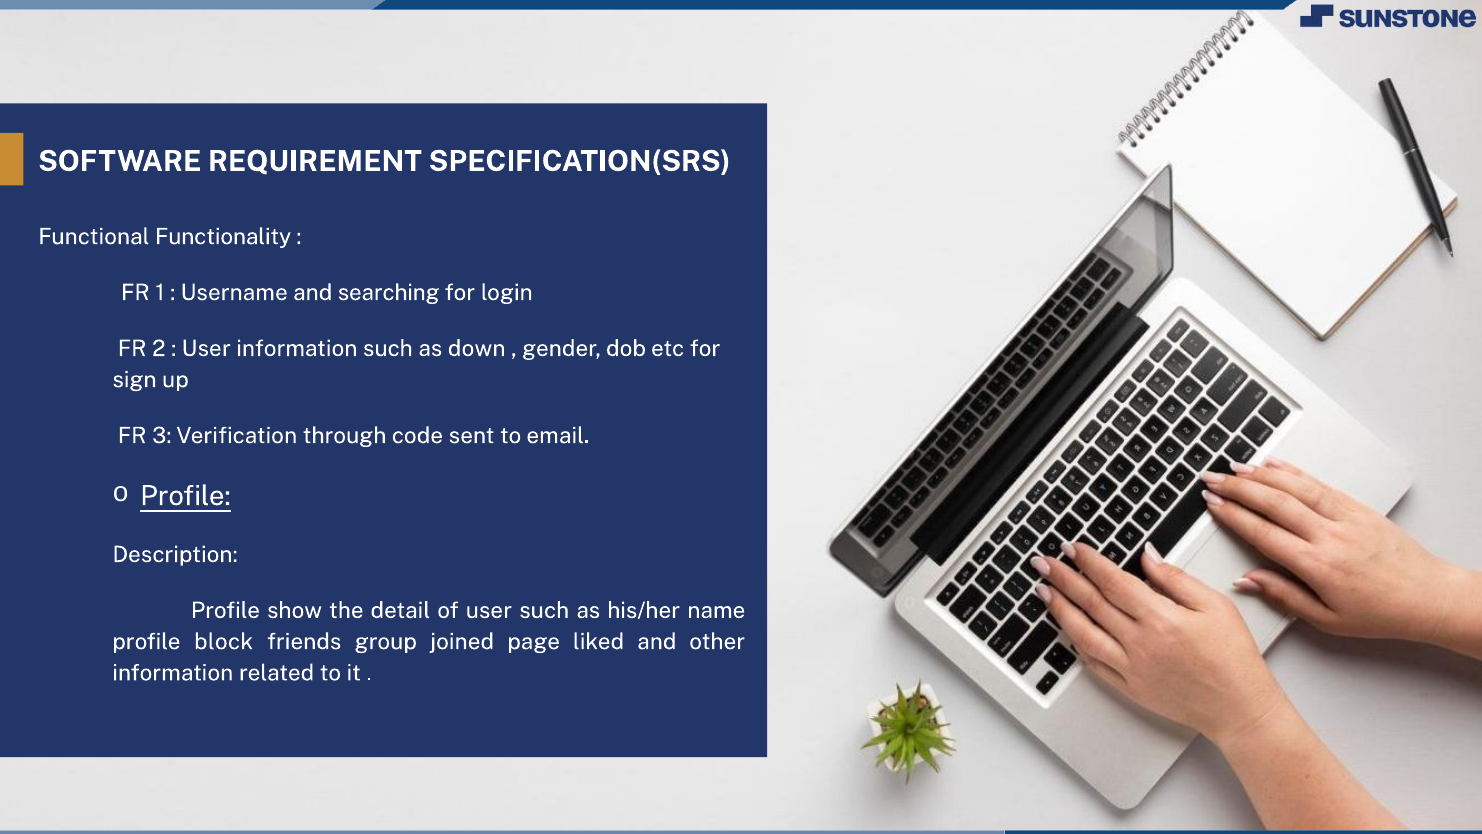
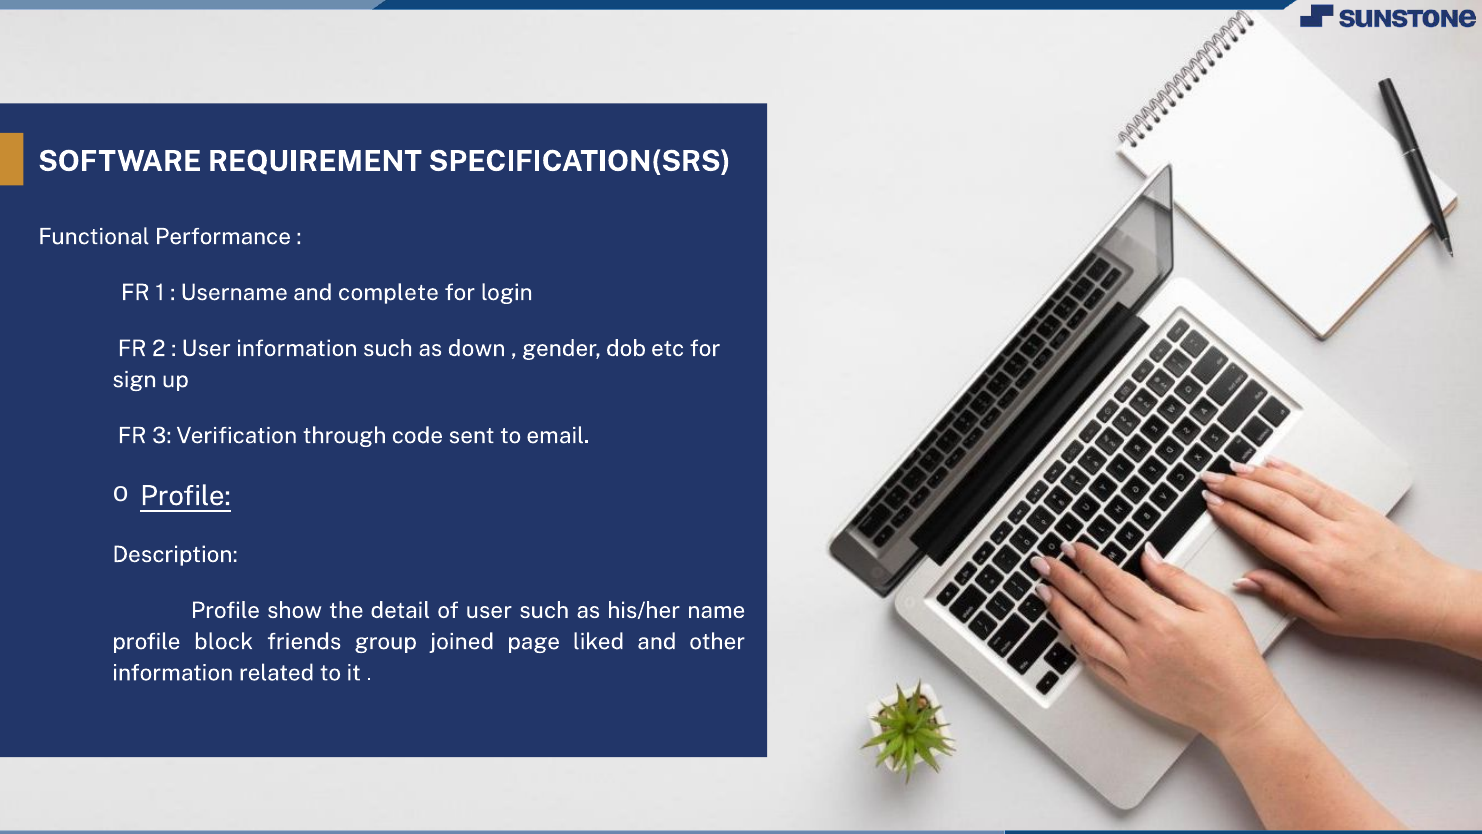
Functionality: Functionality -> Performance (223, 237)
searching: searching -> complete (388, 292)
